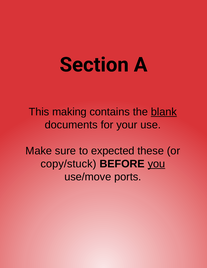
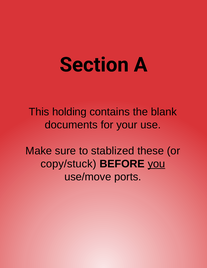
making: making -> holding (69, 112)
blank underline: present -> none (164, 112)
expected: expected -> stablized (113, 151)
